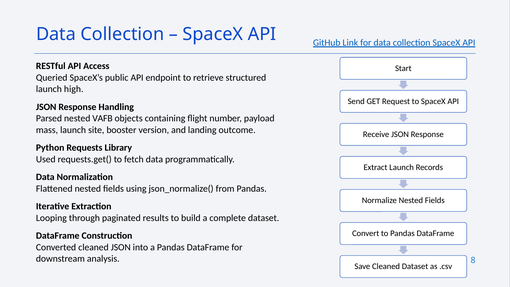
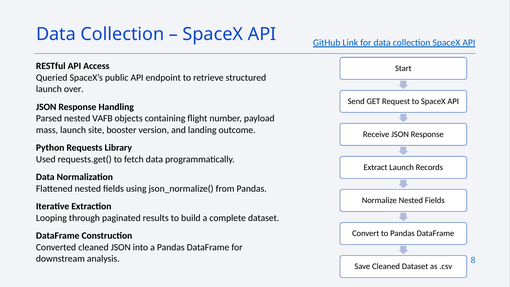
high: high -> over (74, 89)
